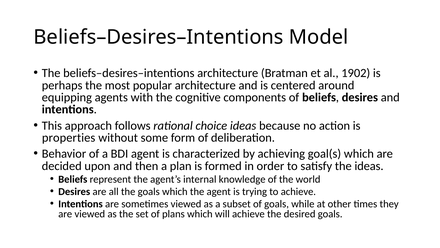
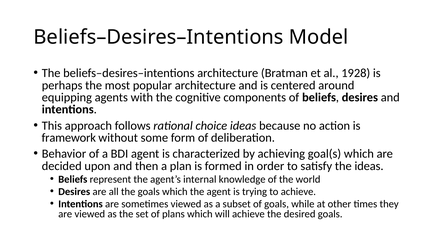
1902: 1902 -> 1928 (356, 73)
properties: properties -> framework (69, 137)
